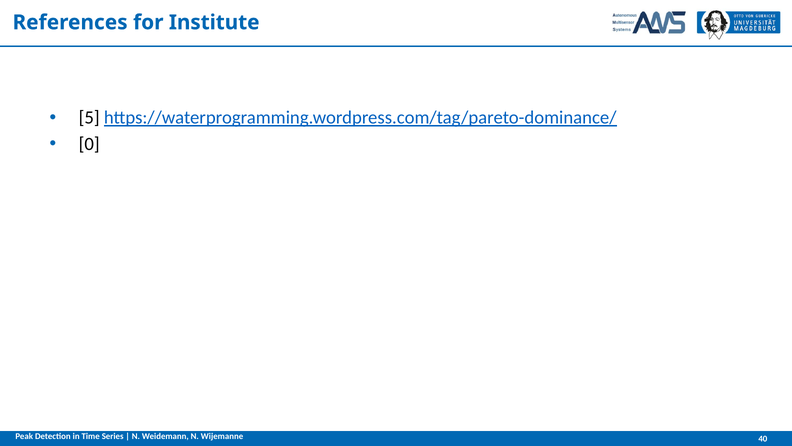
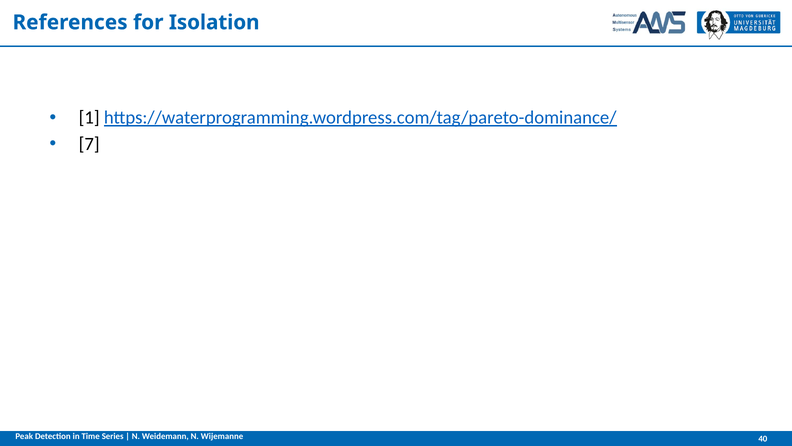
Institute: Institute -> Isolation (214, 22)
5: 5 -> 1 (89, 118)
0: 0 -> 7 (89, 144)
